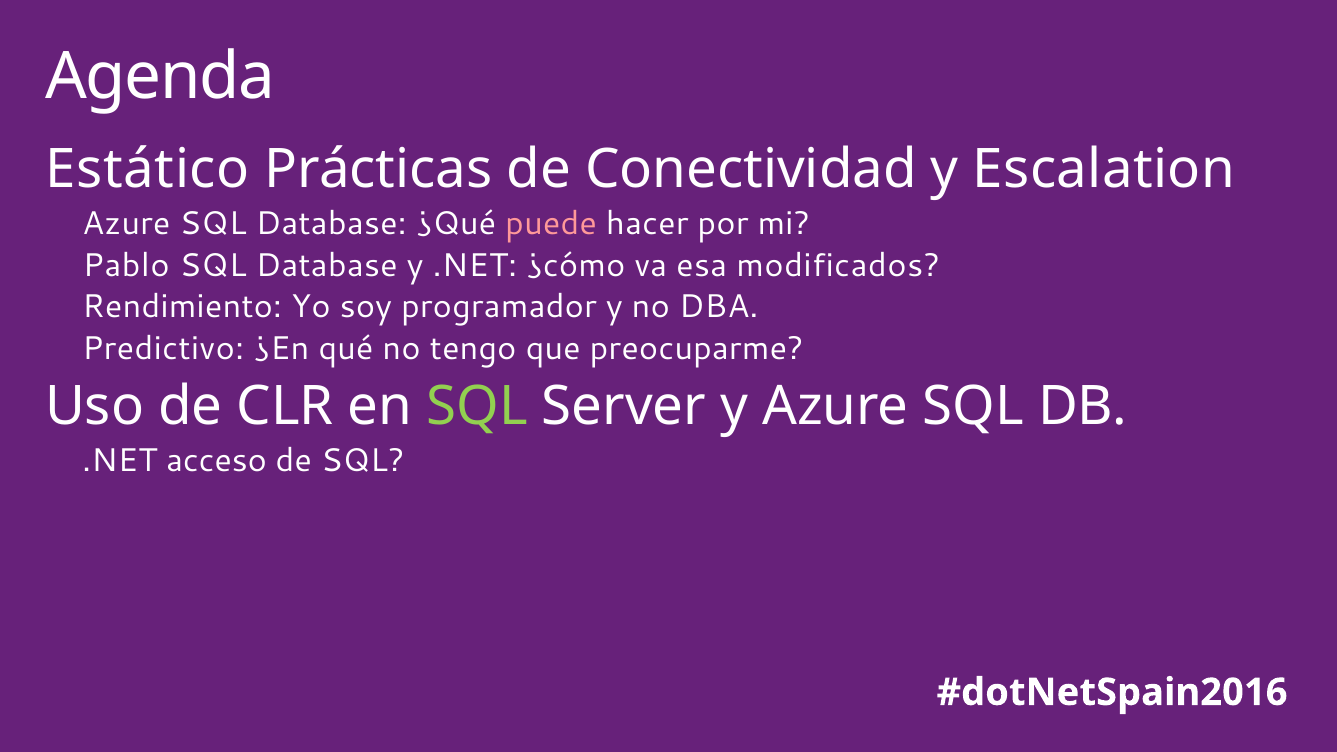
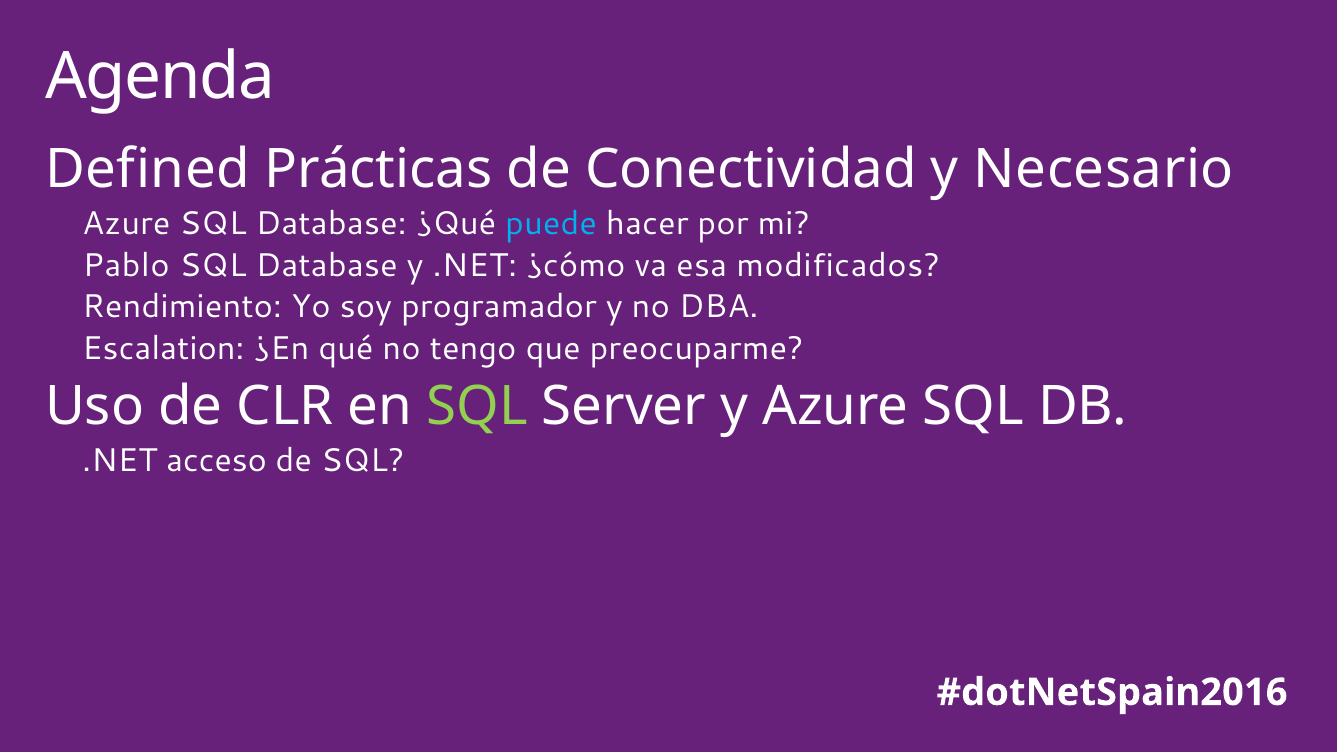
Estático: Estático -> Defined (148, 169)
Escalation: Escalation -> Necesario (1104, 169)
puede colour: pink -> light blue (551, 223)
Predictivo: Predictivo -> Escalation (163, 349)
